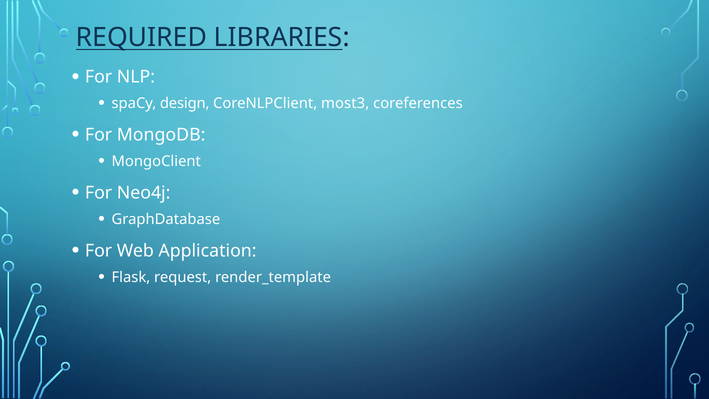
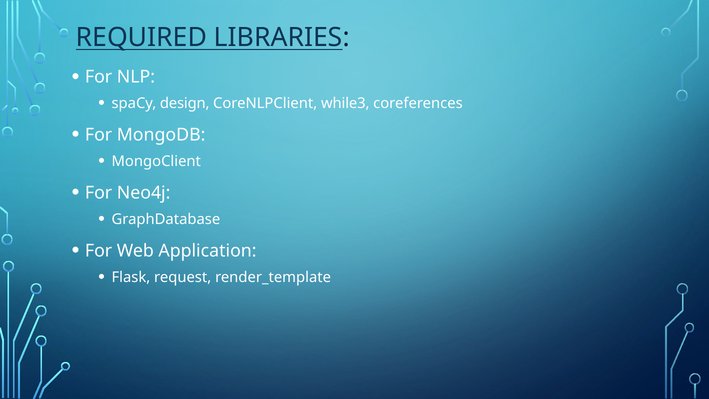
most3: most3 -> while3 (345, 104)
